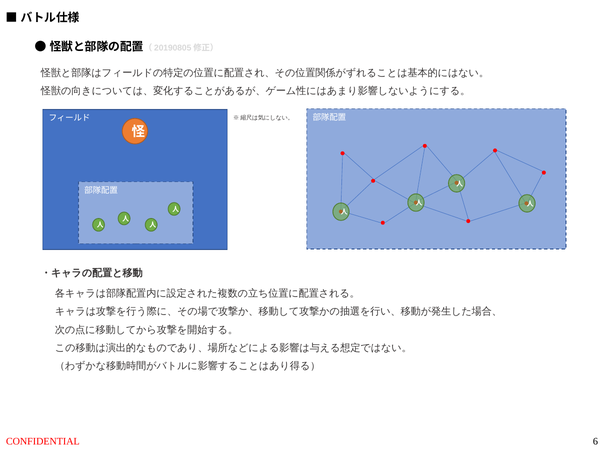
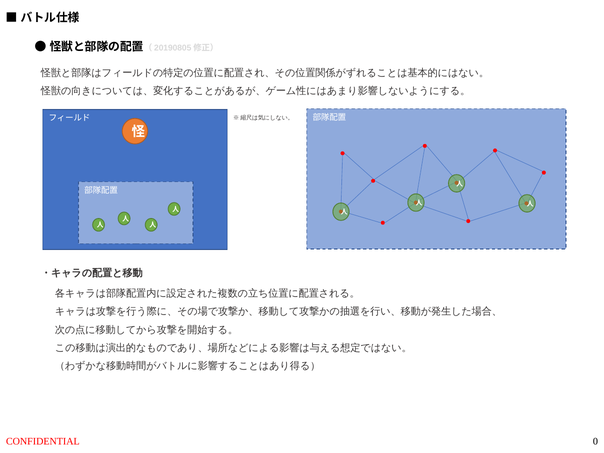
6: 6 -> 0 (595, 442)
